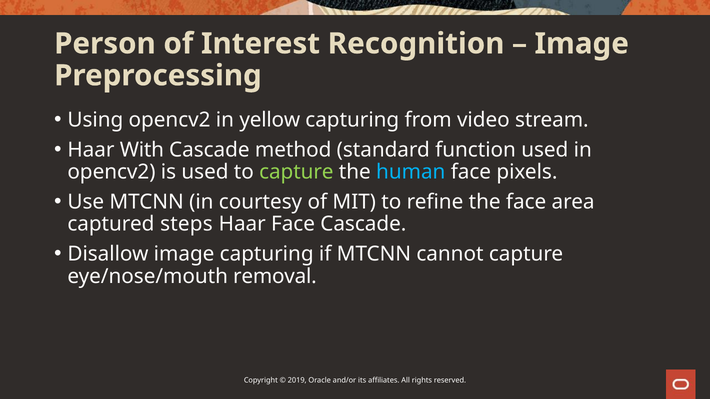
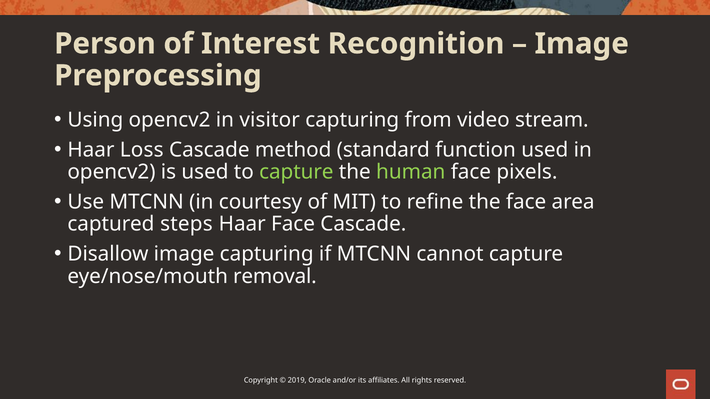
yellow: yellow -> visitor (270, 120)
With: With -> Loss (142, 150)
human colour: light blue -> light green (411, 172)
